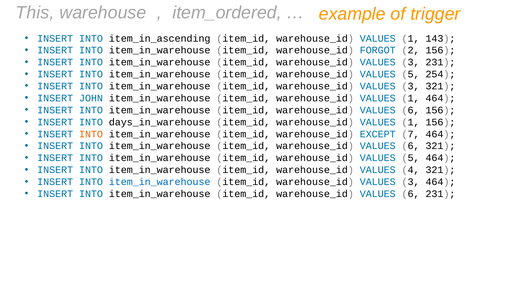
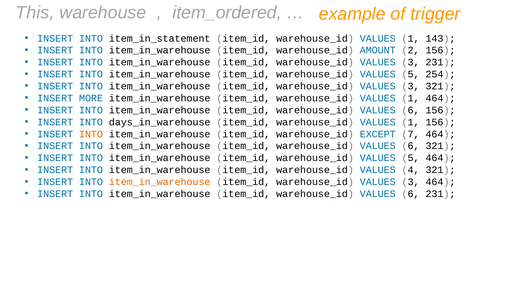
item_in_ascending: item_in_ascending -> item_in_statement (160, 38)
FORGOT: FORGOT -> AMOUNT (378, 50)
JOHN: JOHN -> MORE (91, 98)
item_in_warehouse colour: blue -> orange (160, 182)
